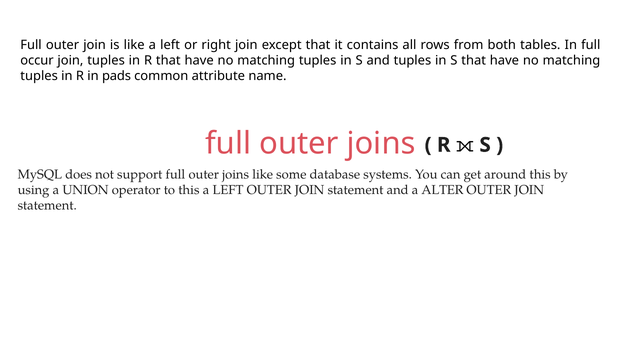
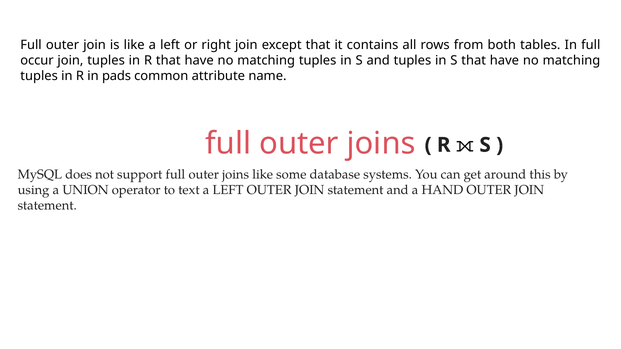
to this: this -> text (189, 190)
ALTER: ALTER -> HAND (442, 190)
